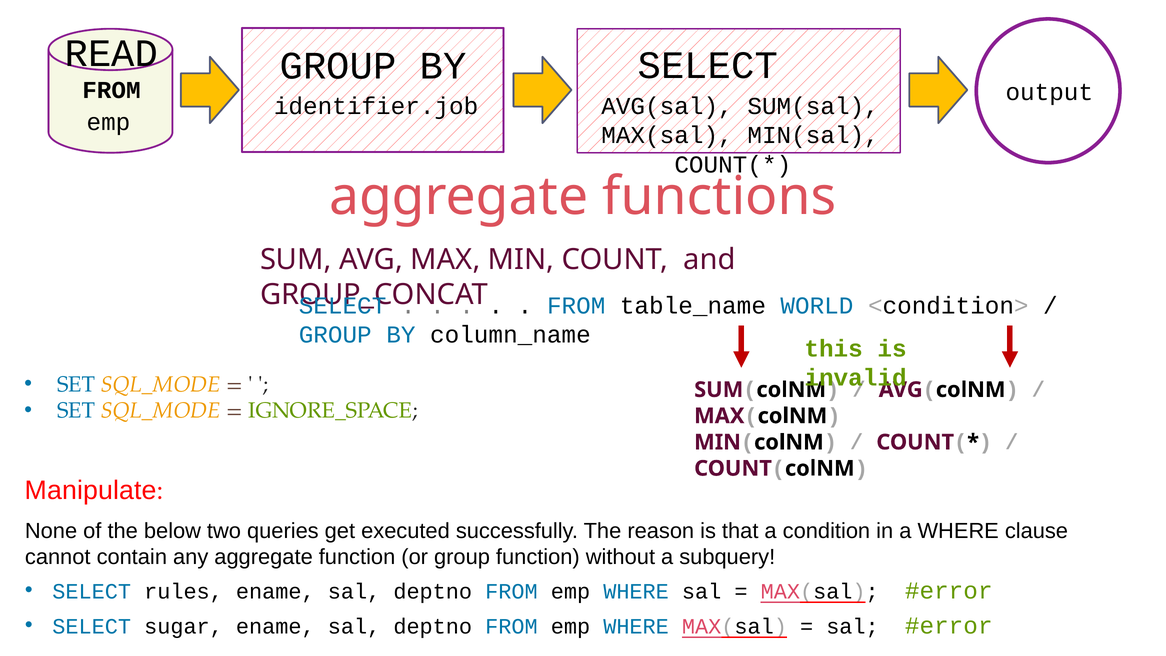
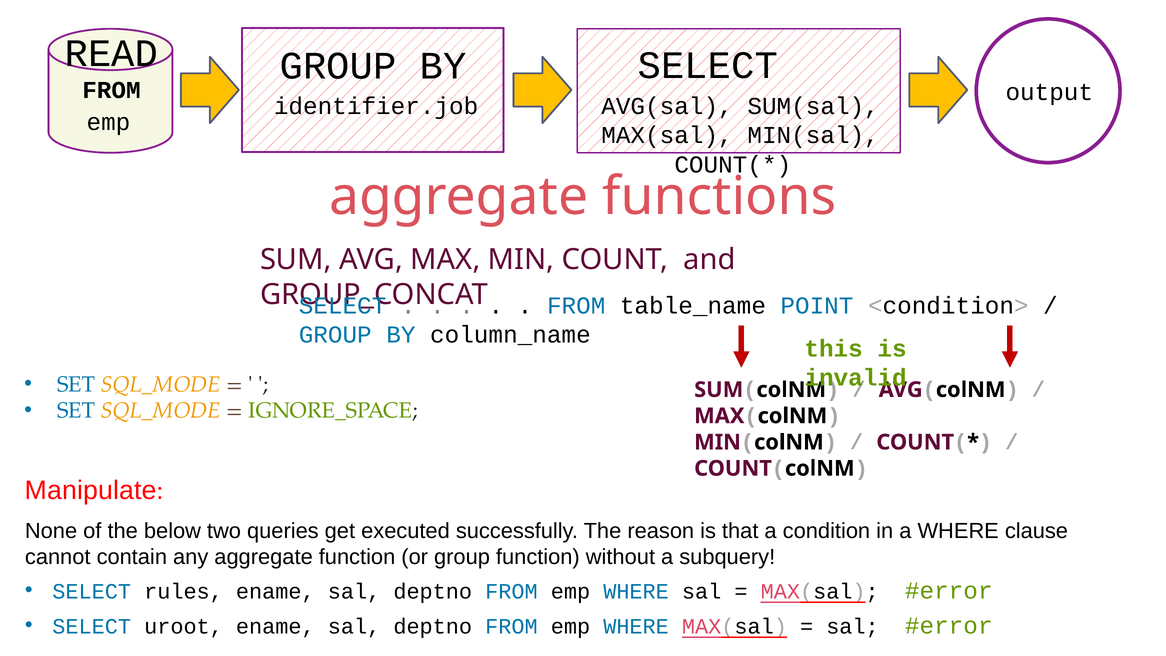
WORLD: WORLD -> POINT (817, 305)
sugar: sugar -> uroot (184, 626)
